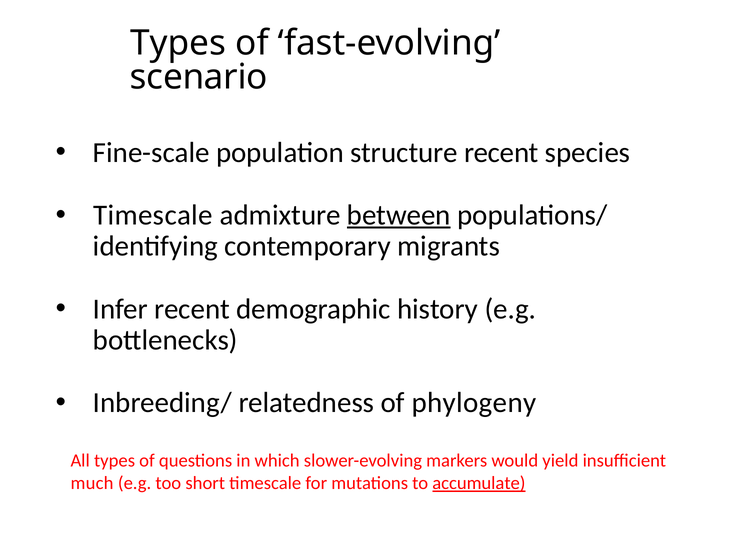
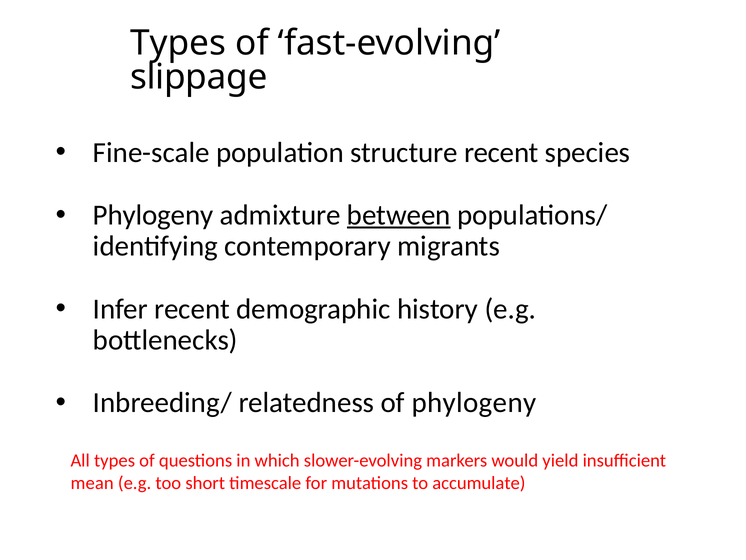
scenario: scenario -> slippage (199, 77)
Timescale: Timescale -> Phylogeny (153, 215)
much: much -> mean (92, 483)
accumulate underline: present -> none (479, 483)
